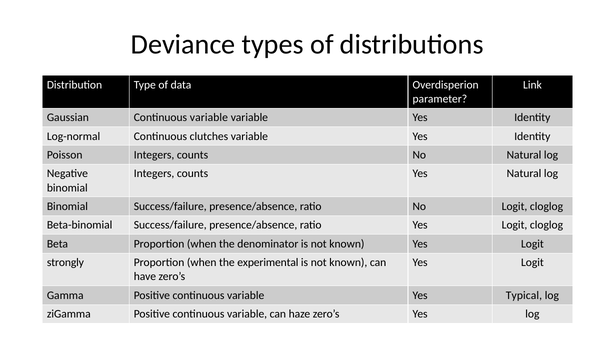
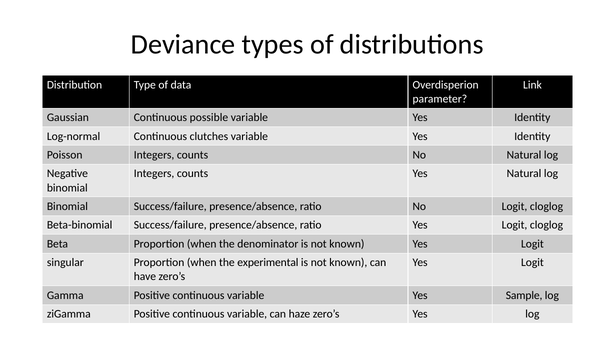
Gaussian Continuous variable: variable -> possible (209, 117)
strongly: strongly -> singular (65, 263)
Typical: Typical -> Sample (524, 295)
